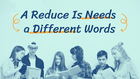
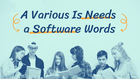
Reduce: Reduce -> Various (50, 15)
Different: Different -> Software (57, 29)
